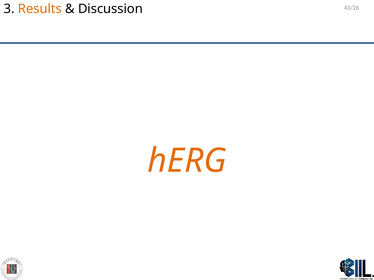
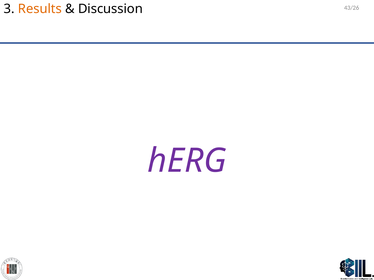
hERG colour: orange -> purple (187, 161)
